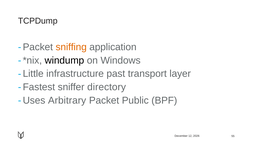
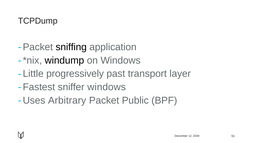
sniffing colour: orange -> black (71, 47)
infrastructure: infrastructure -> progressively (75, 74)
sniffer directory: directory -> windows (107, 87)
